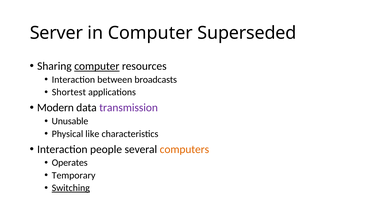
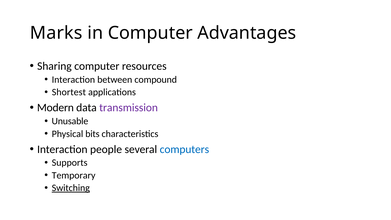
Server: Server -> Marks (56, 33)
Superseded: Superseded -> Advantages (247, 33)
computer underline: present -> none (97, 66)
broadcasts: broadcasts -> compound (156, 80)
like: like -> bits (92, 134)
computers colour: orange -> blue (184, 149)
Operates: Operates -> Supports (70, 163)
